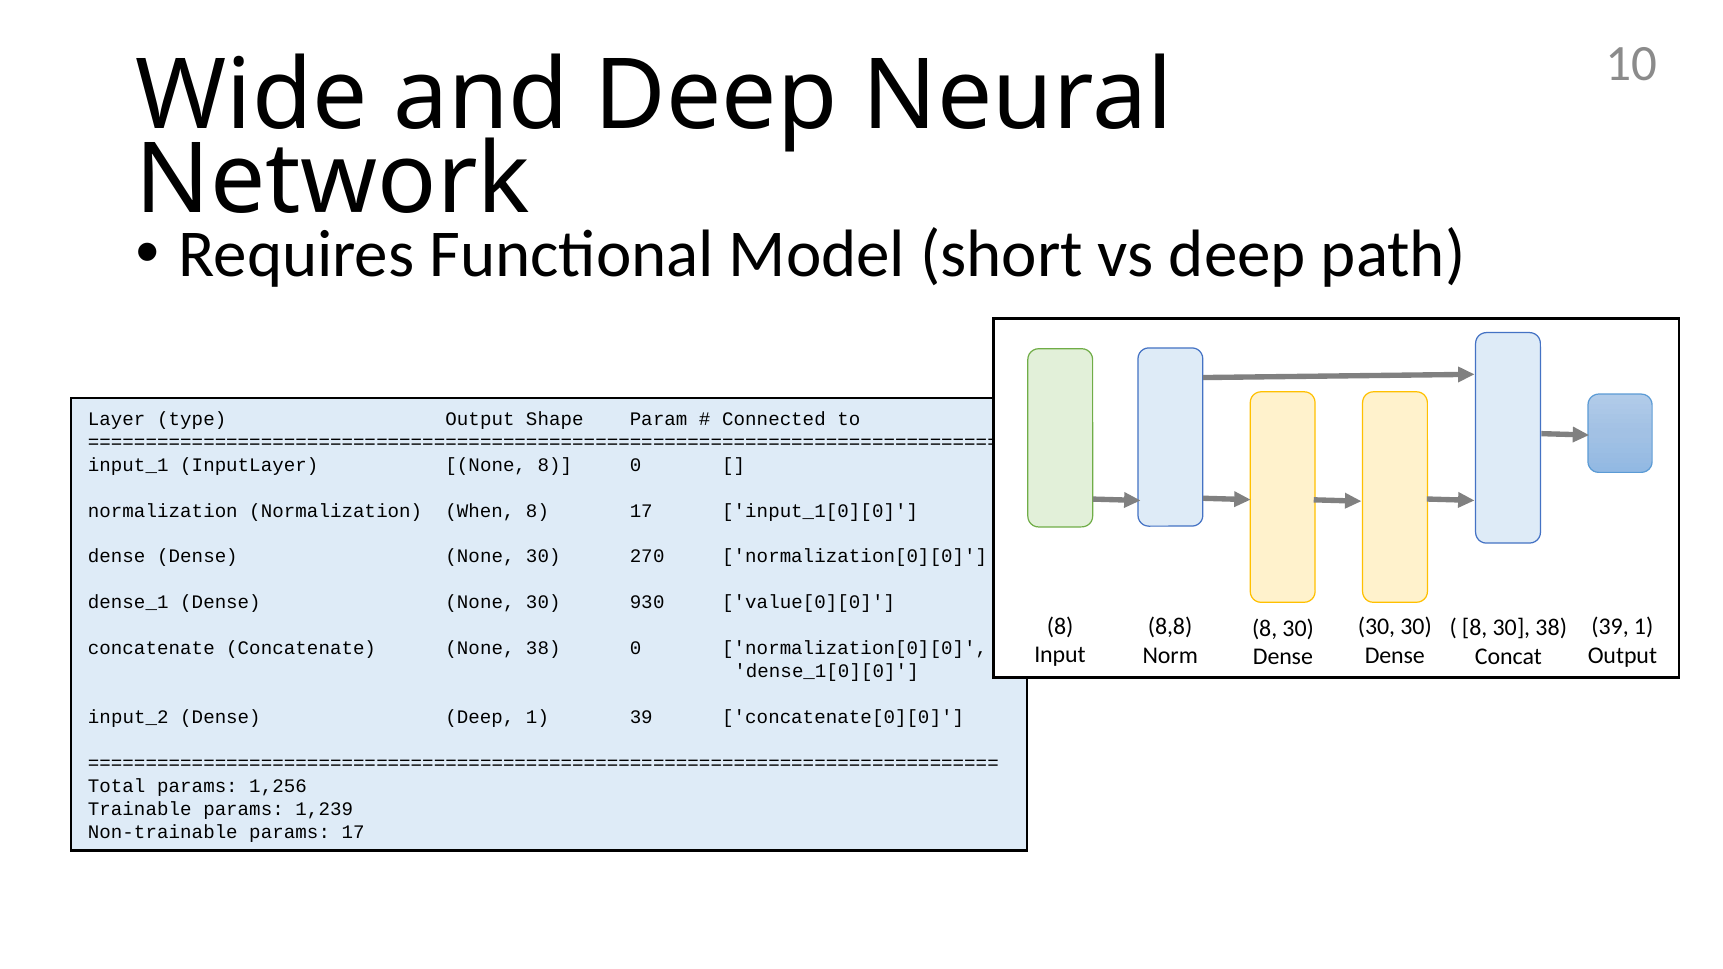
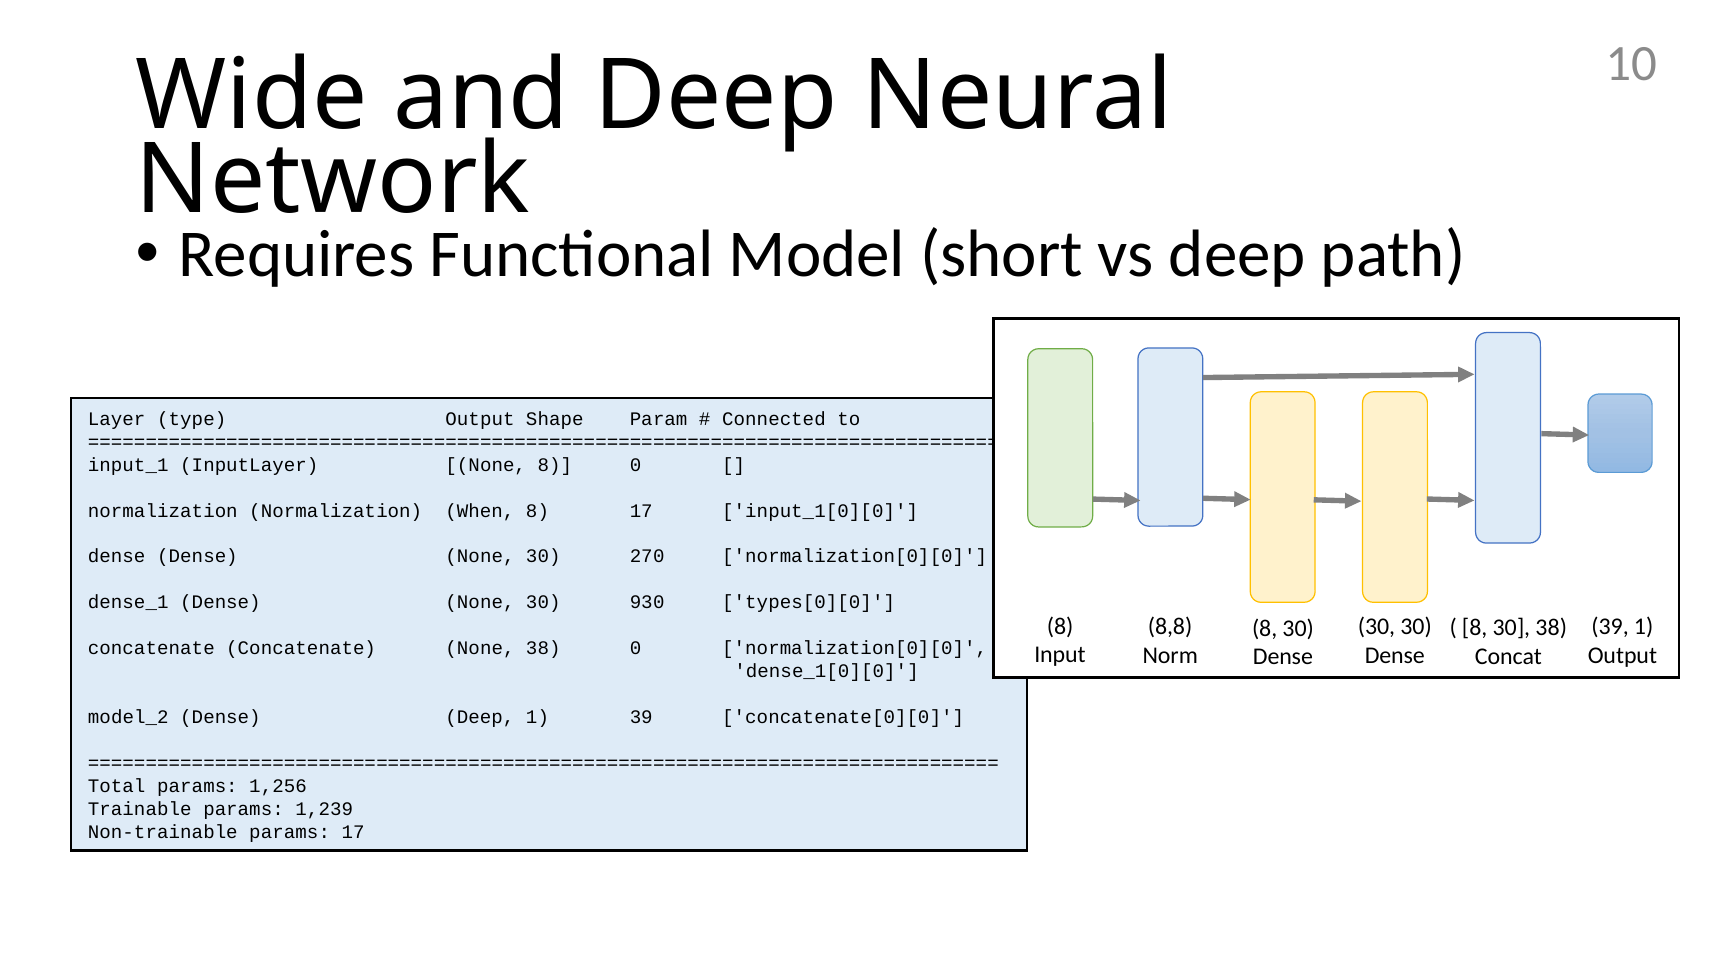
value[0][0: value[0][0 -> types[0][0 (809, 603)
input_2: input_2 -> model_2 (128, 717)
